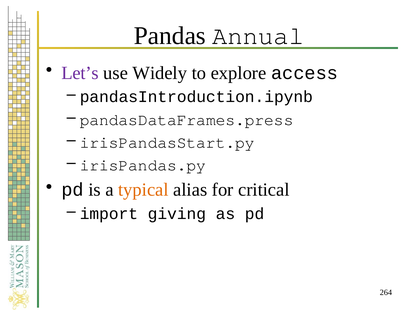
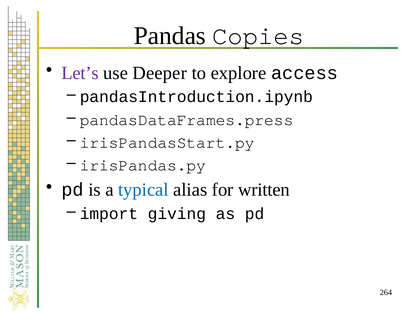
Annual: Annual -> Copies (258, 36)
Widely: Widely -> Deeper (160, 73)
typical colour: orange -> blue (143, 190)
critical: critical -> written (264, 190)
